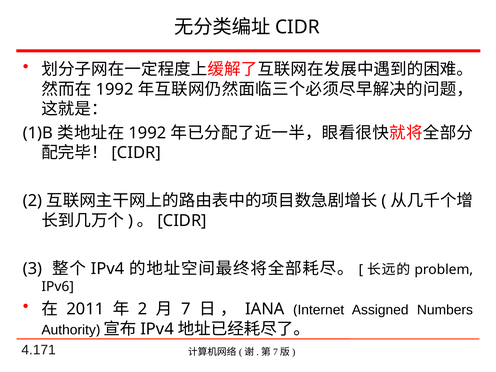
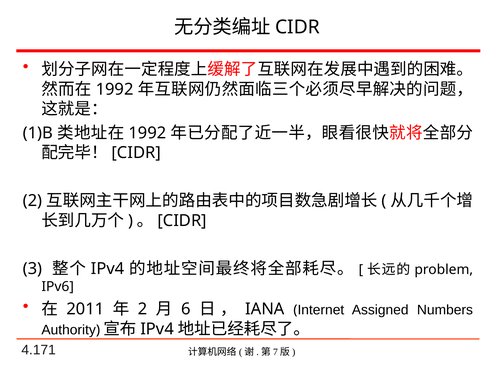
7: 7 -> 6 (186, 309)
